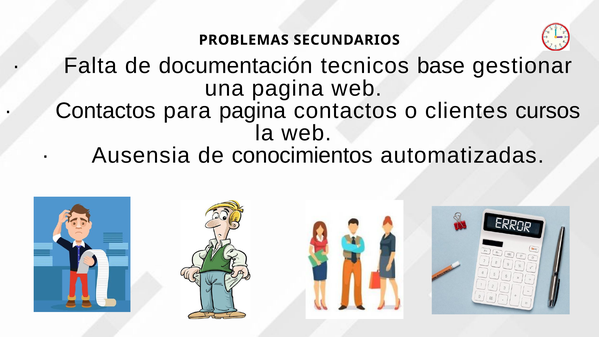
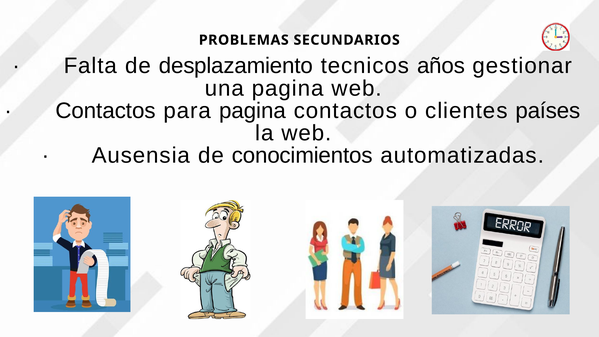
documentación: documentación -> desplazamiento (236, 66)
base: base -> años (441, 66)
cursos: cursos -> países (548, 111)
